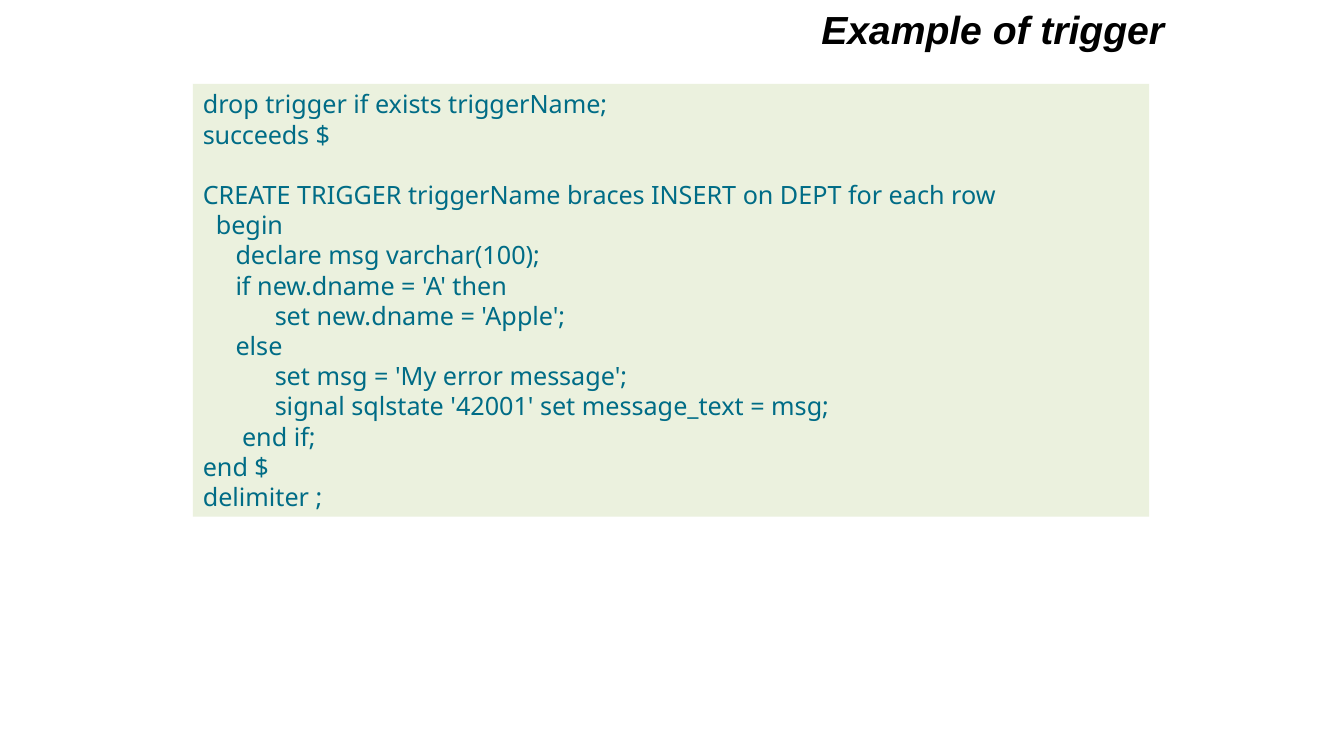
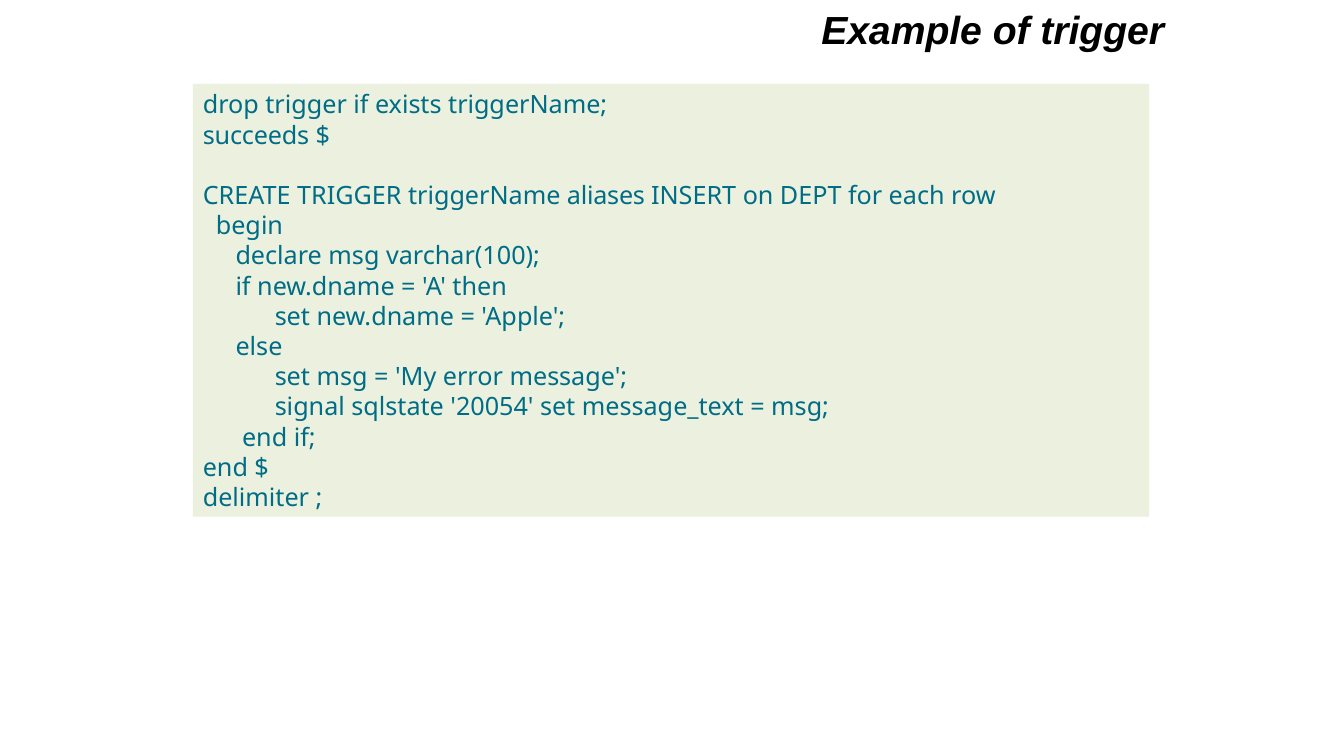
braces: braces -> aliases (606, 196)
42001: 42001 -> 20054 (492, 408)
